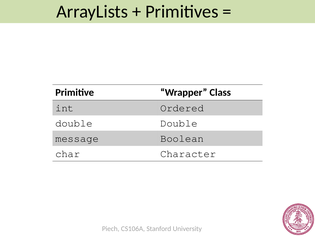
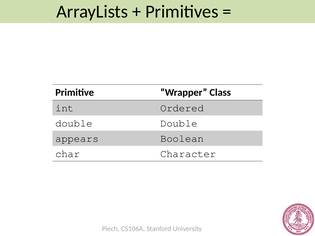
message: message -> appears (77, 139)
